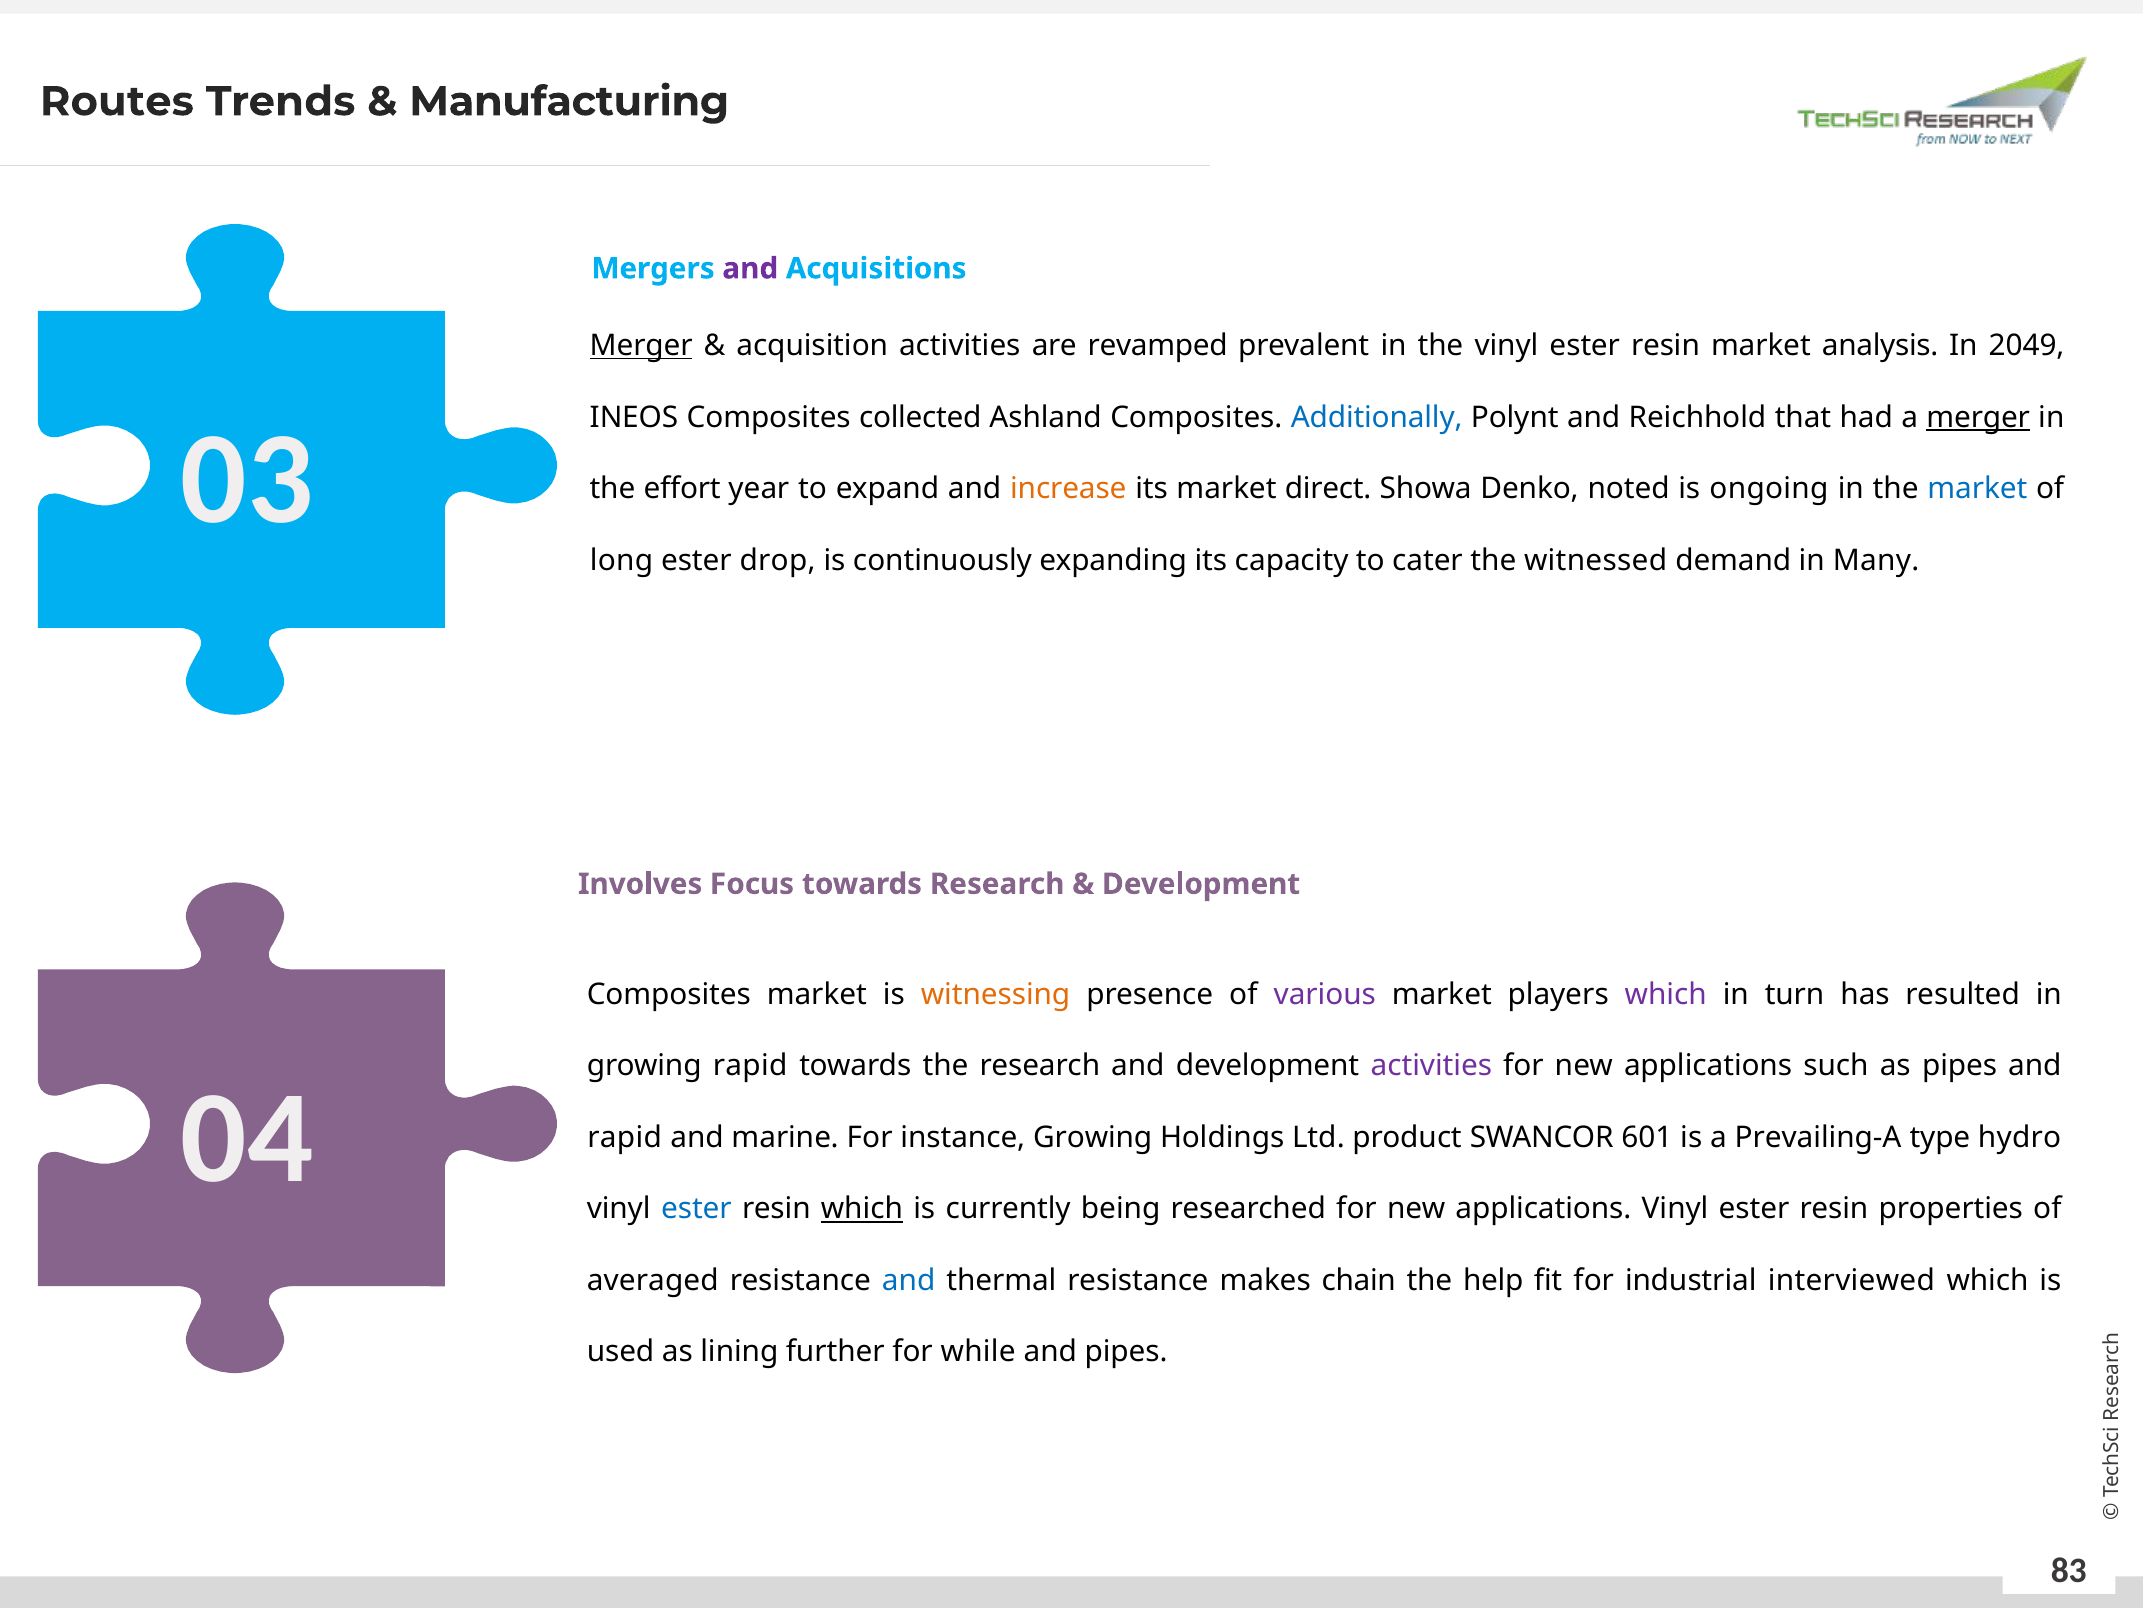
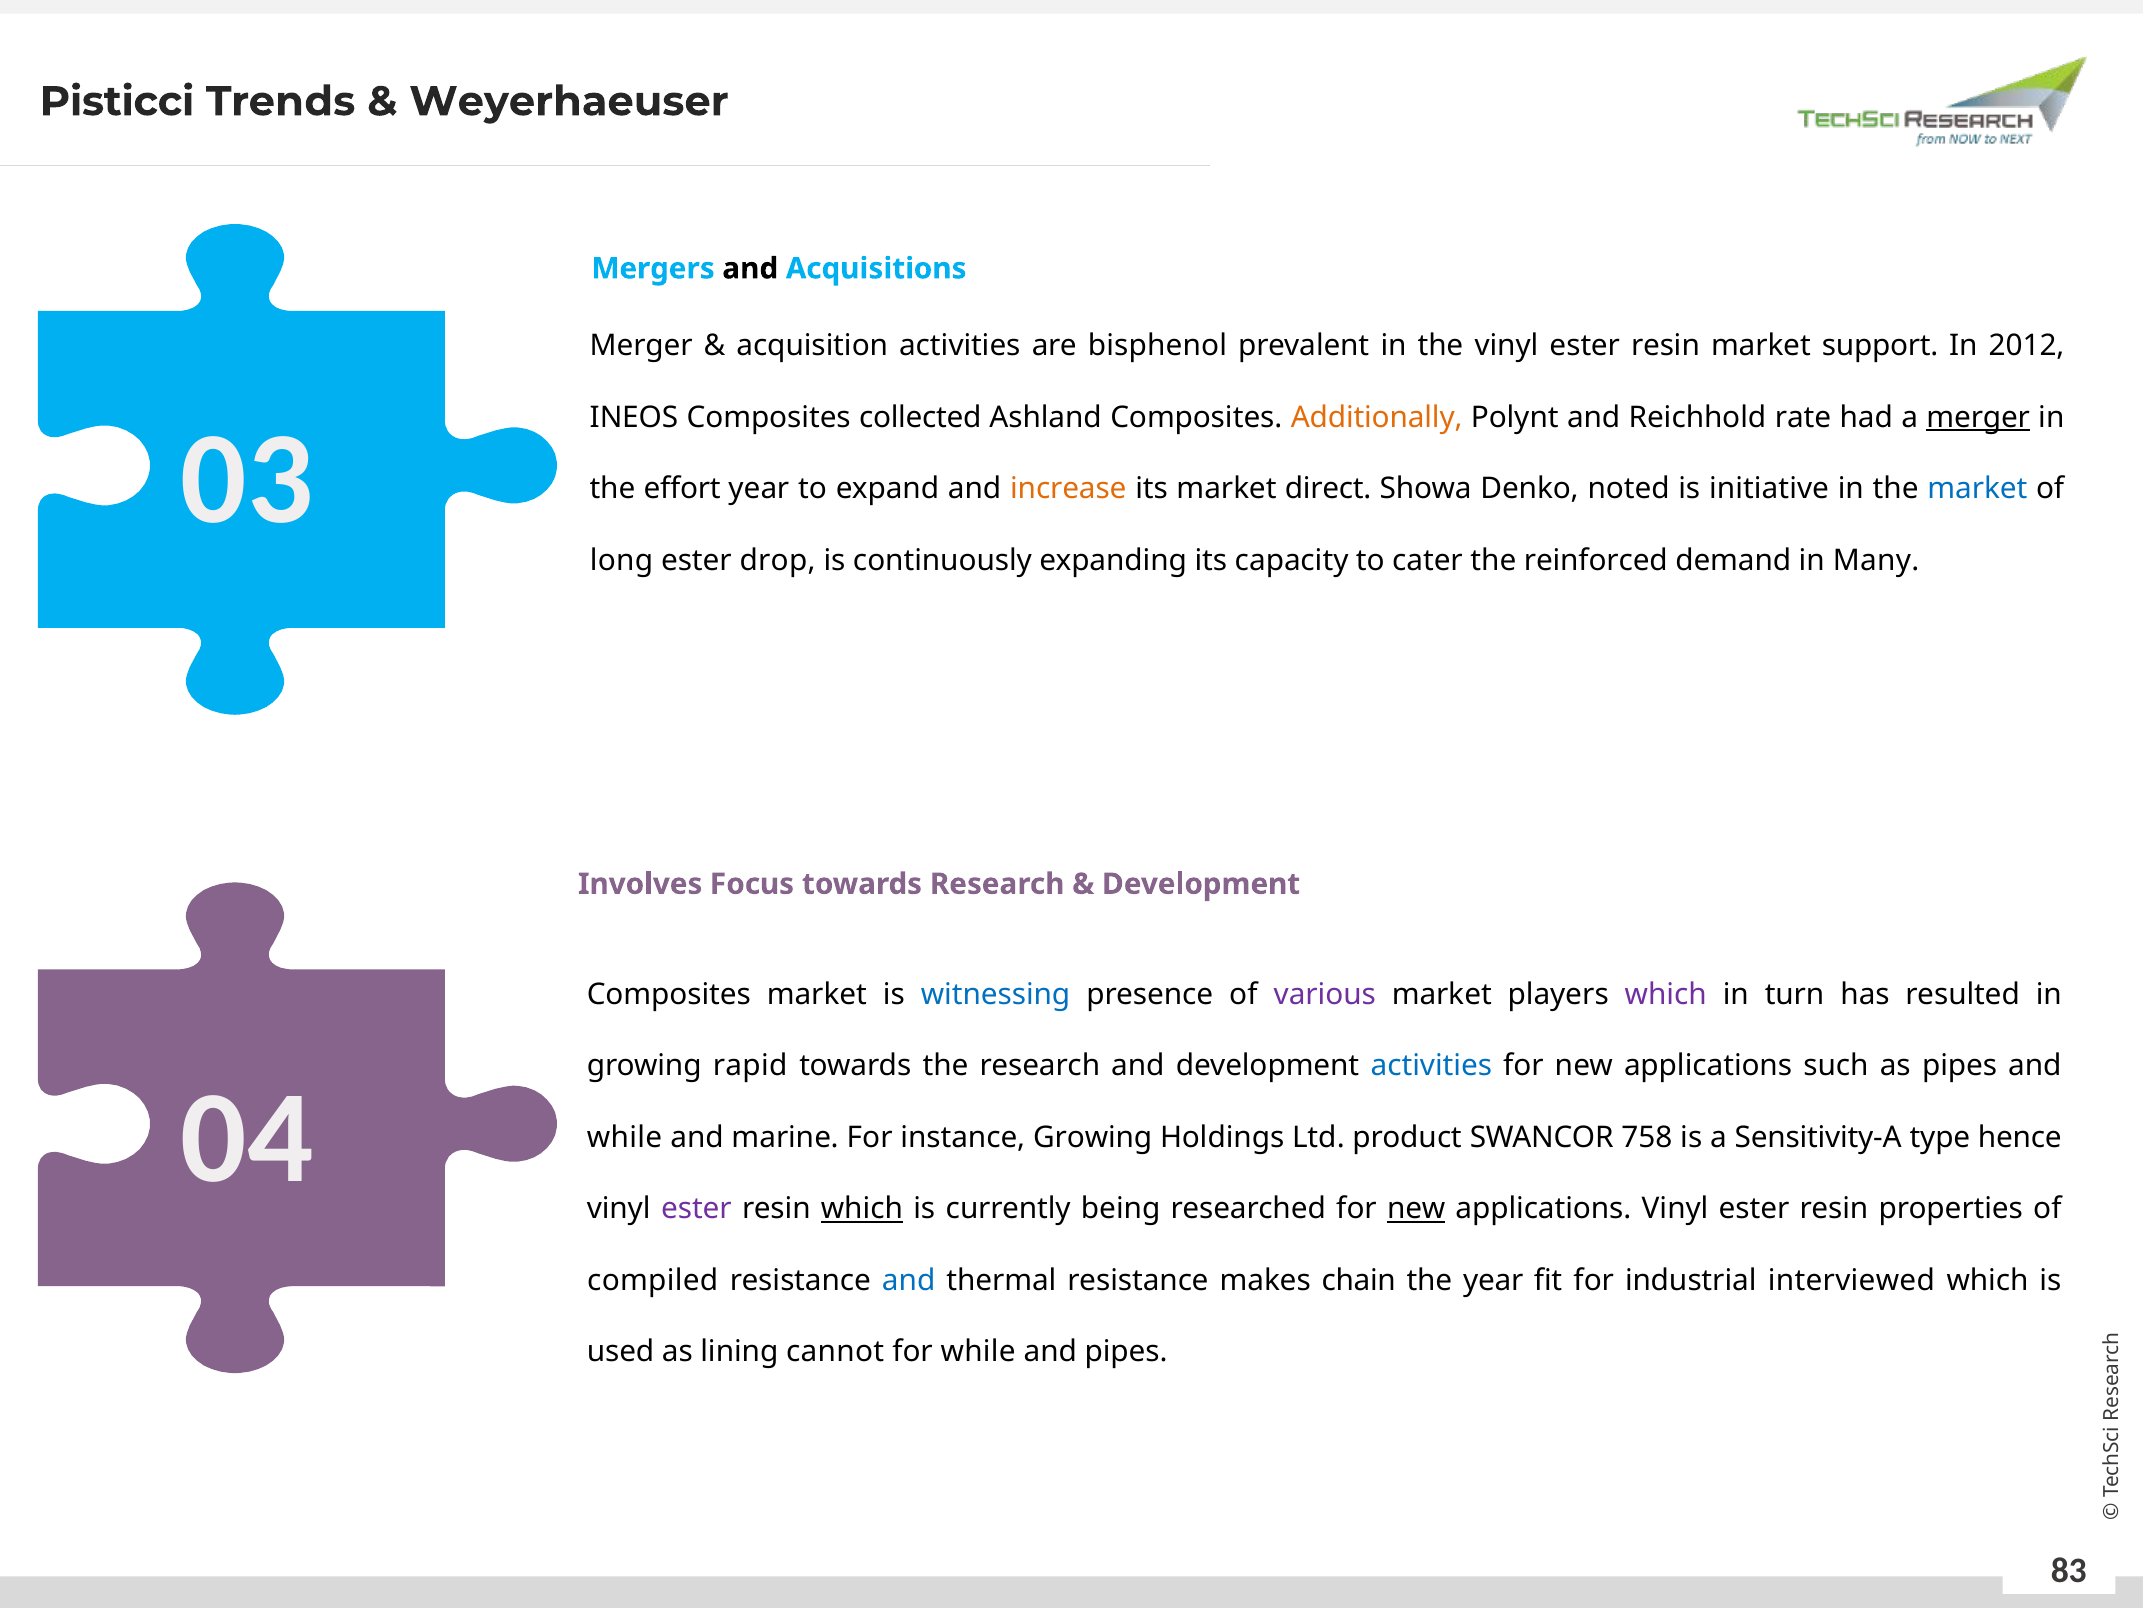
Routes: Routes -> Pisticci (117, 101)
Manufacturing: Manufacturing -> Weyerhaeuser (569, 101)
and colour: purple -> black (750, 269)
Merger underline: present -> none (641, 346)
revamped: revamped -> bisphenol (1157, 346)
analysis: analysis -> support (1880, 346)
2049: 2049 -> 2012 (2027, 346)
Additionally colour: blue -> orange (1377, 417)
that: that -> rate (1803, 417)
ongoing: ongoing -> initiative (1769, 489)
witnessed: witnessed -> reinforced (1596, 560)
witnessing colour: orange -> blue (996, 994)
activities colour: purple -> blue (1431, 1065)
rapid: rapid -> while (625, 1137)
601: 601 -> 758 (1647, 1137)
Prevailing-A: Prevailing-A -> Sensitivity-A (1818, 1137)
hydro: hydro -> hence (2020, 1137)
ester colour: blue -> purple (696, 1208)
new underline: none -> present (1416, 1208)
averaged: averaged -> compiled (653, 1280)
the help: help -> year (1493, 1280)
further: further -> cannot (835, 1351)
